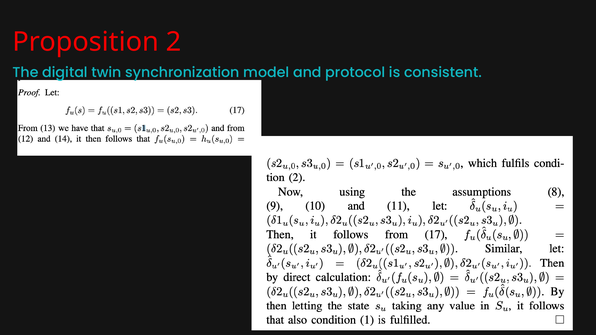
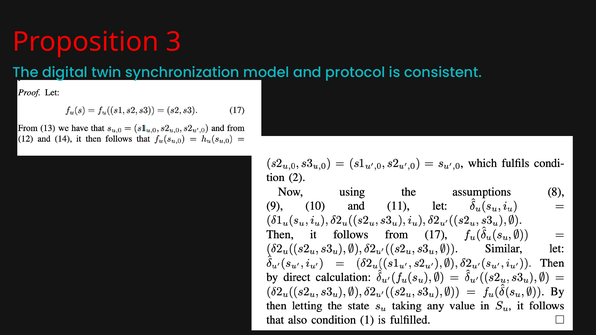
2: 2 -> 3 (174, 42)
